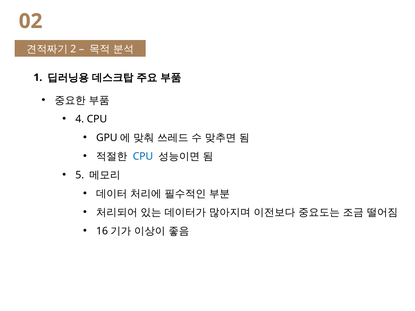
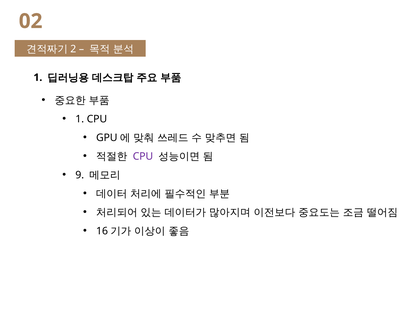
4: 4 -> 1 (80, 119)
CPU colour: blue -> purple (143, 156)
5: 5 -> 9 (80, 175)
